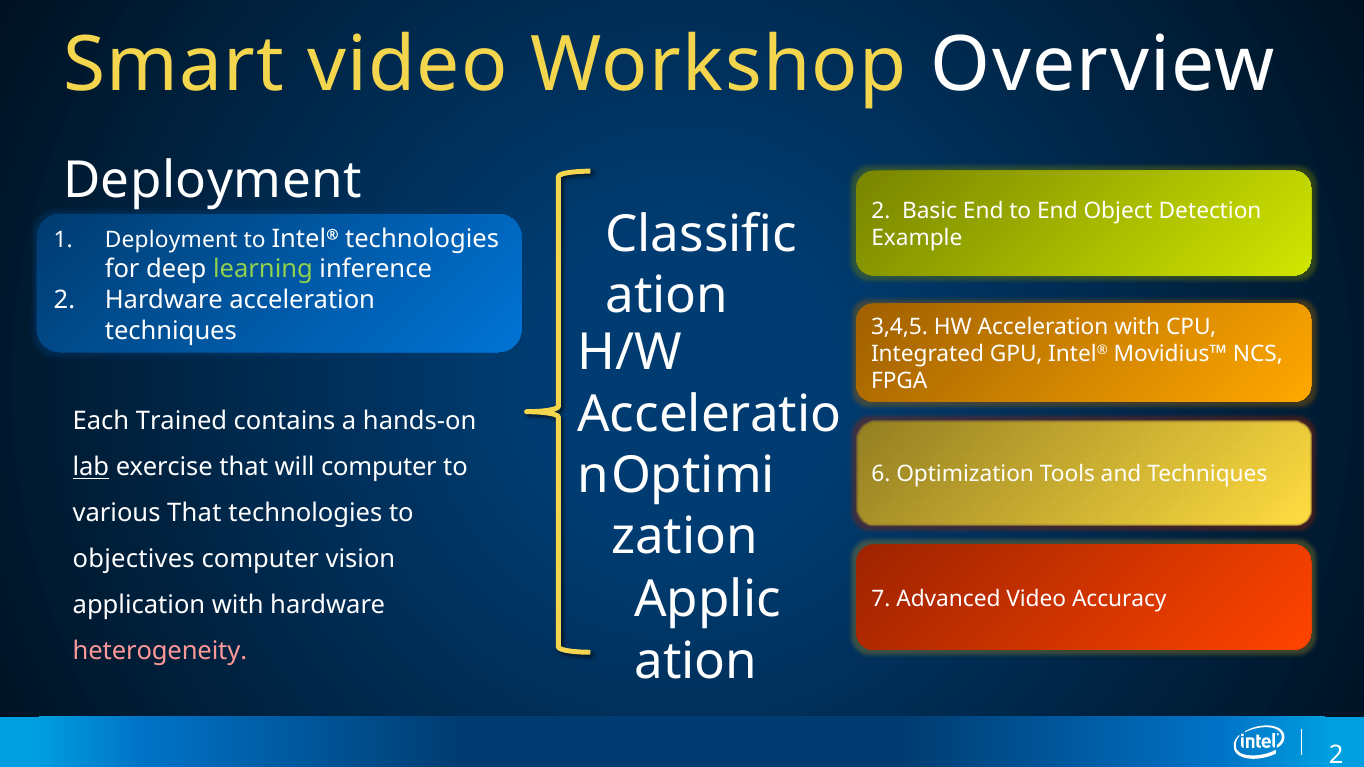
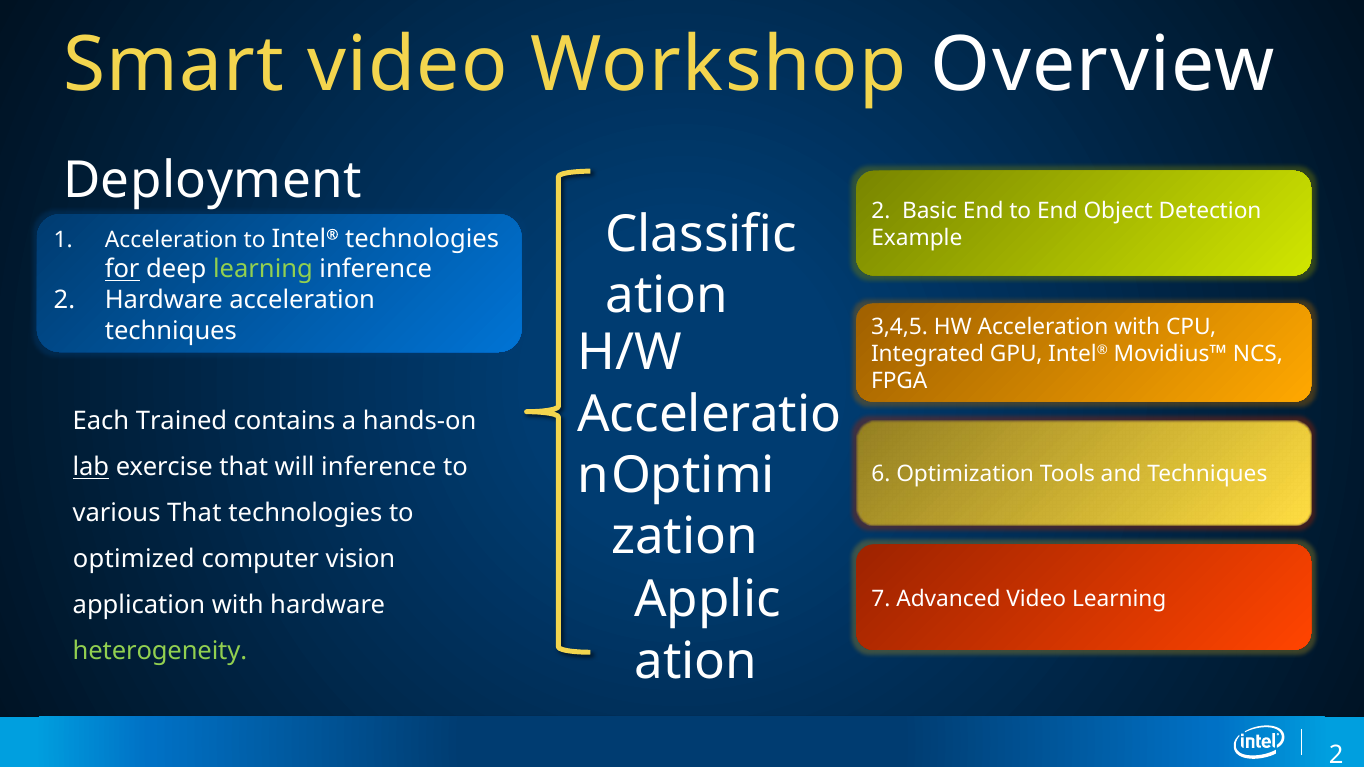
Deployment: Deployment -> Acceleration (171, 240)
for underline: none -> present (122, 270)
will computer: computer -> inference (379, 468)
objectives: objectives -> optimized (134, 560)
Video Accuracy: Accuracy -> Learning (1119, 599)
heterogeneity colour: pink -> light green (160, 652)
